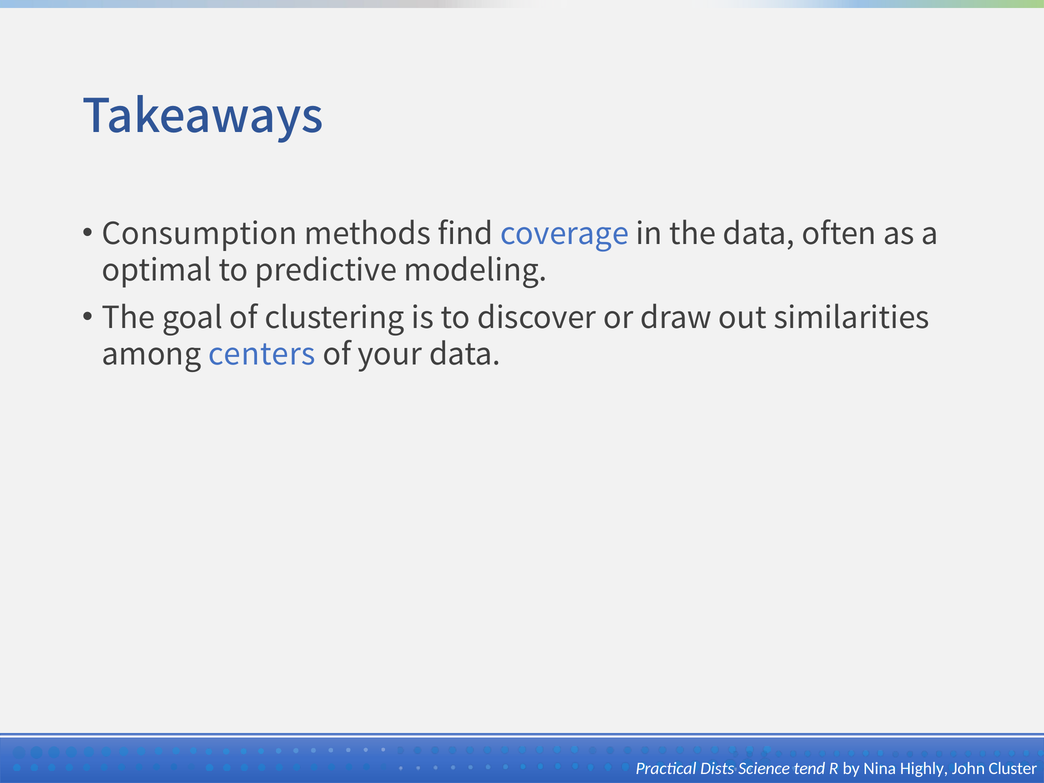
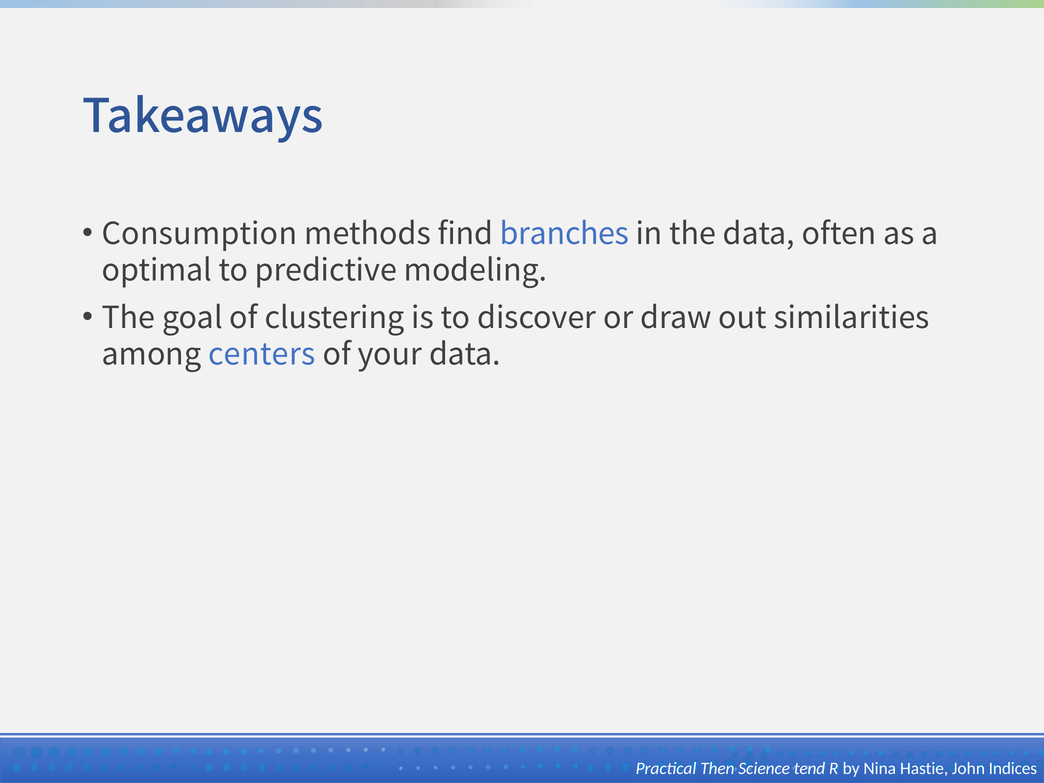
coverage: coverage -> branches (565, 234)
Dists: Dists -> Then (717, 768)
Highly: Highly -> Hastie (924, 768)
Cluster: Cluster -> Indices (1013, 768)
